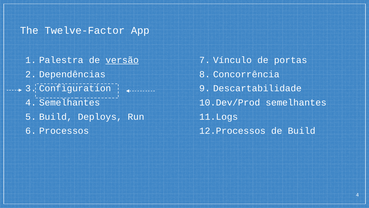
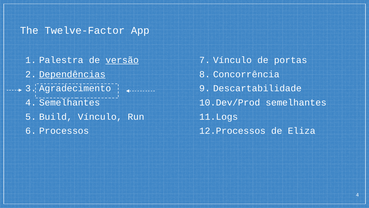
Dependências underline: none -> present (72, 74)
Configuration: Configuration -> Agradecimento (75, 88)
Build Deploys: Deploys -> Vínculo (100, 117)
de Build: Build -> Eliza (302, 131)
